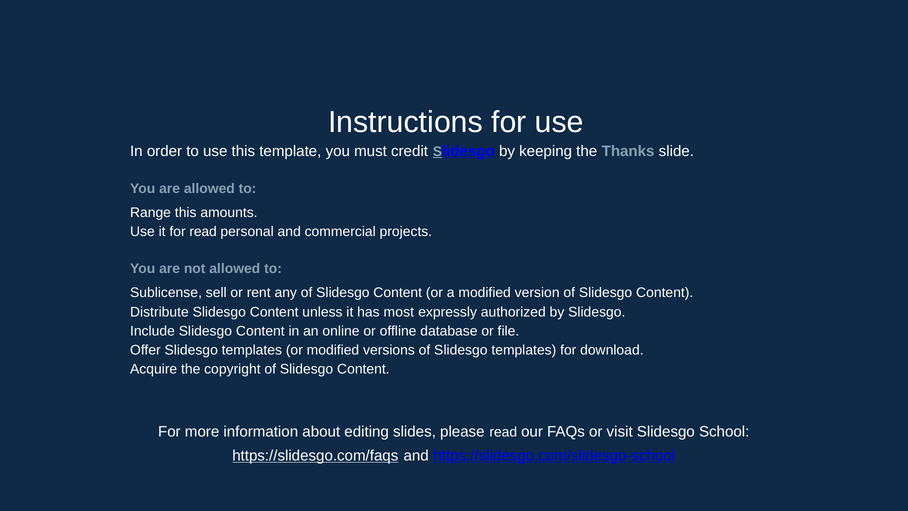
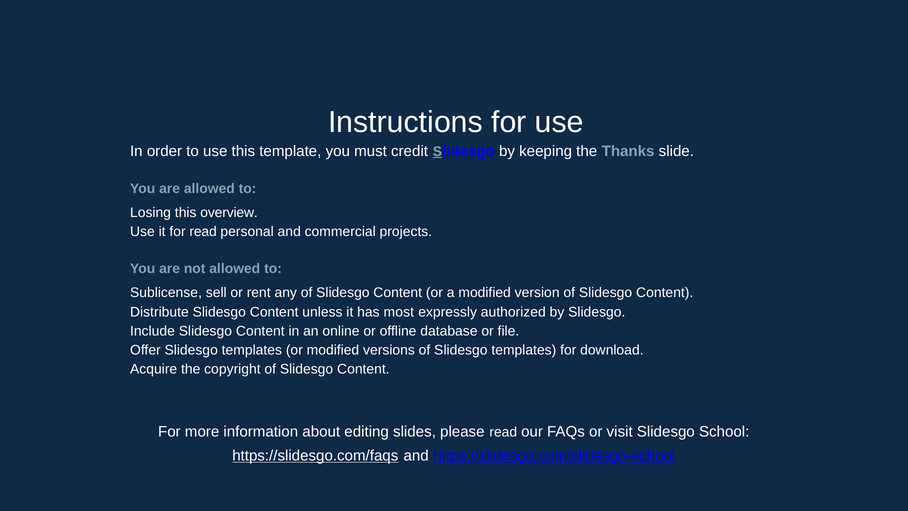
Range: Range -> Losing (151, 213)
amounts: amounts -> overview (229, 213)
